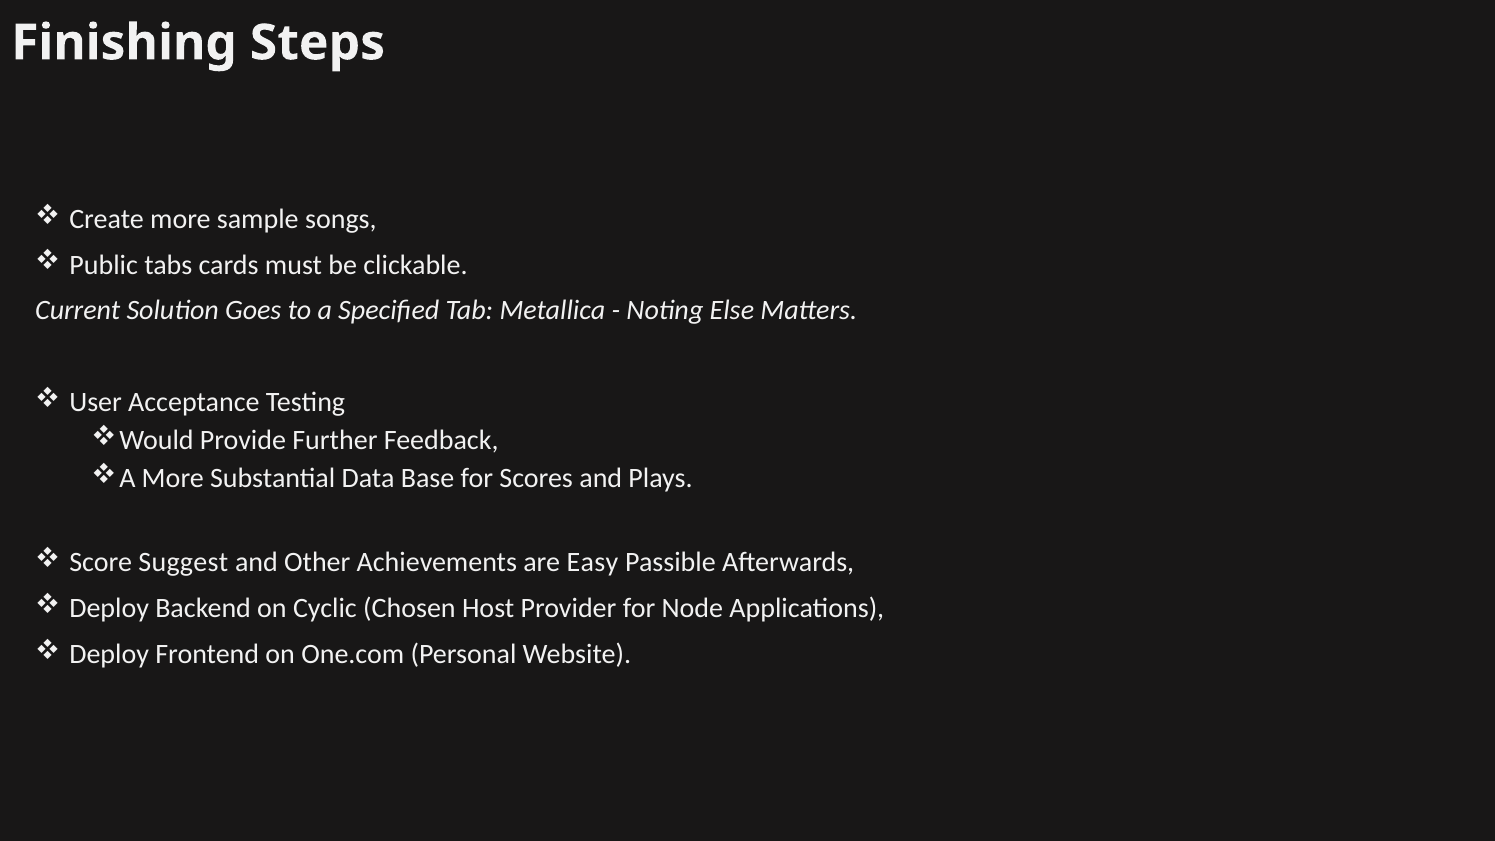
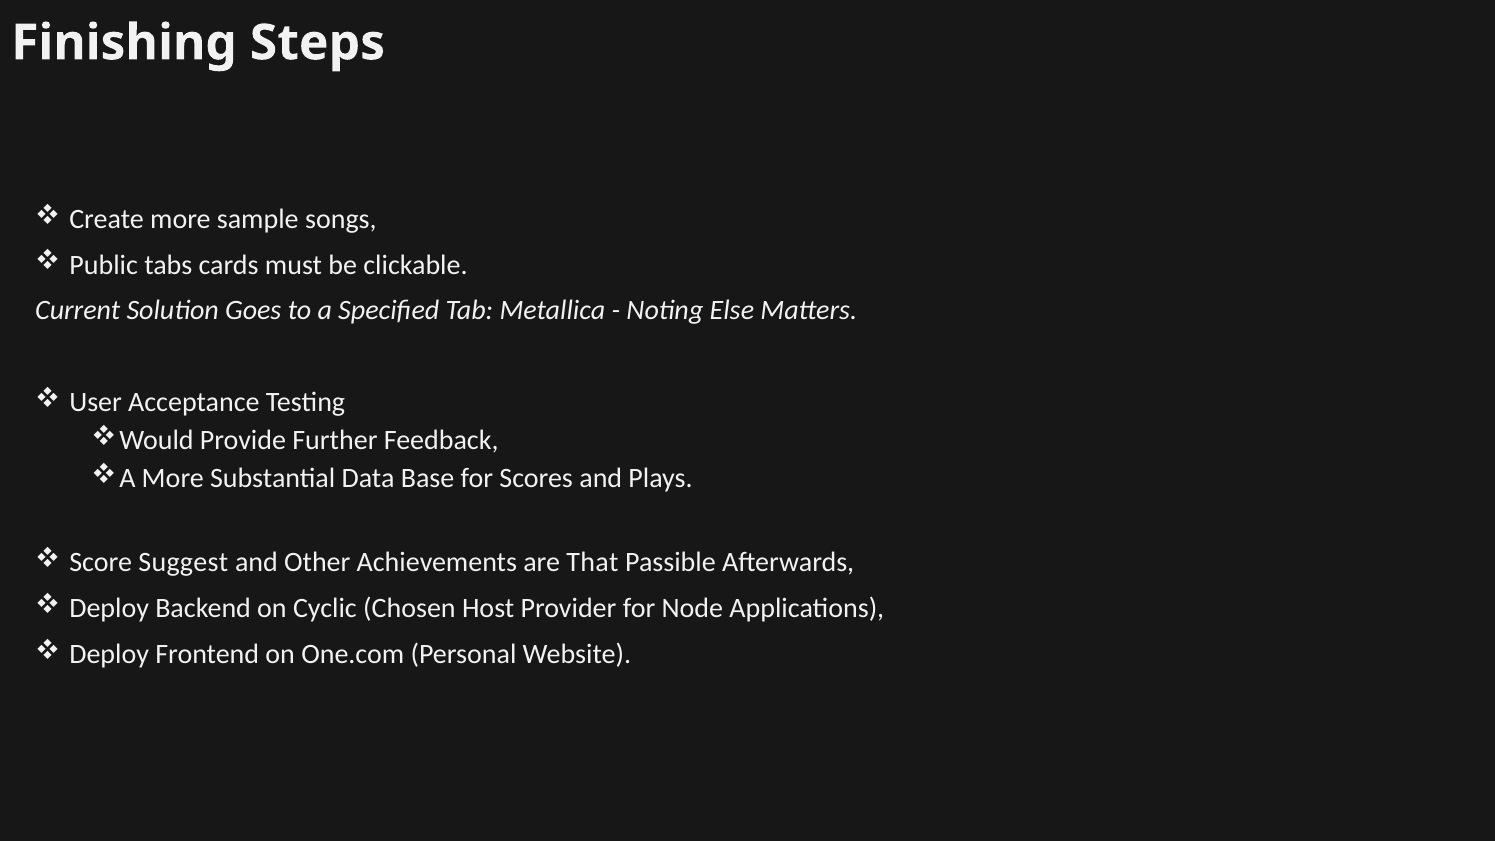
Easy: Easy -> That (592, 562)
